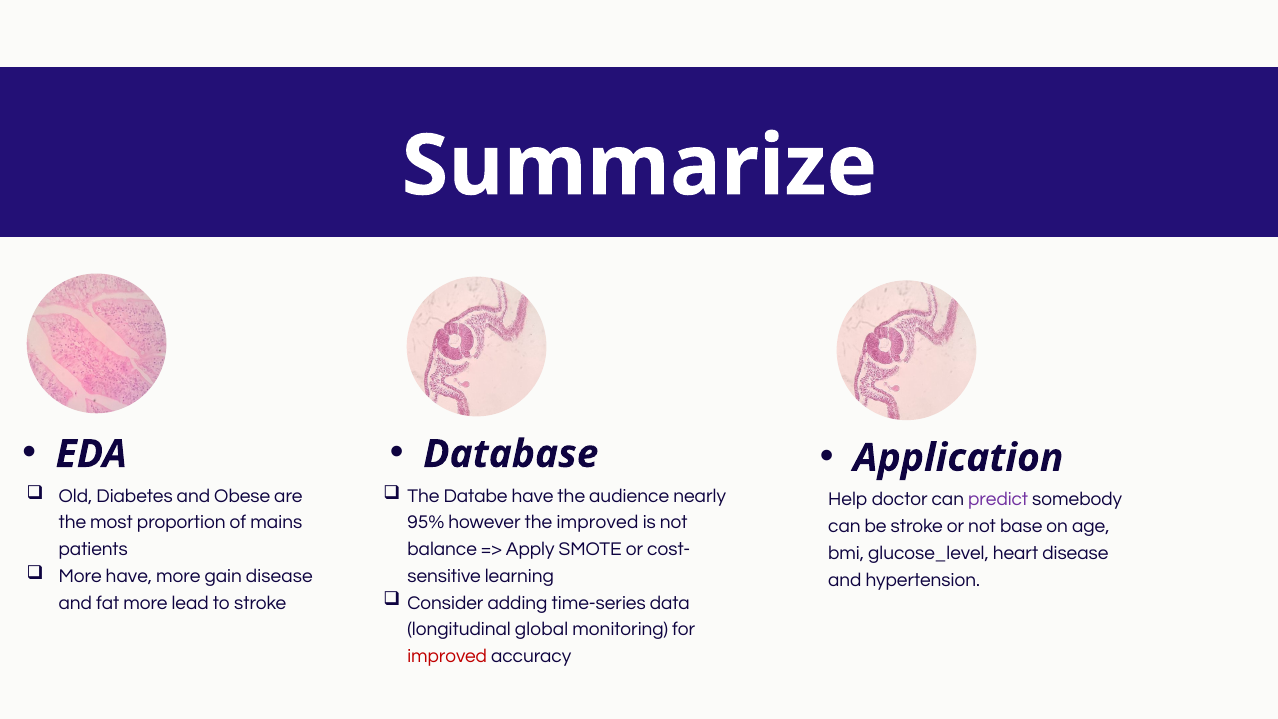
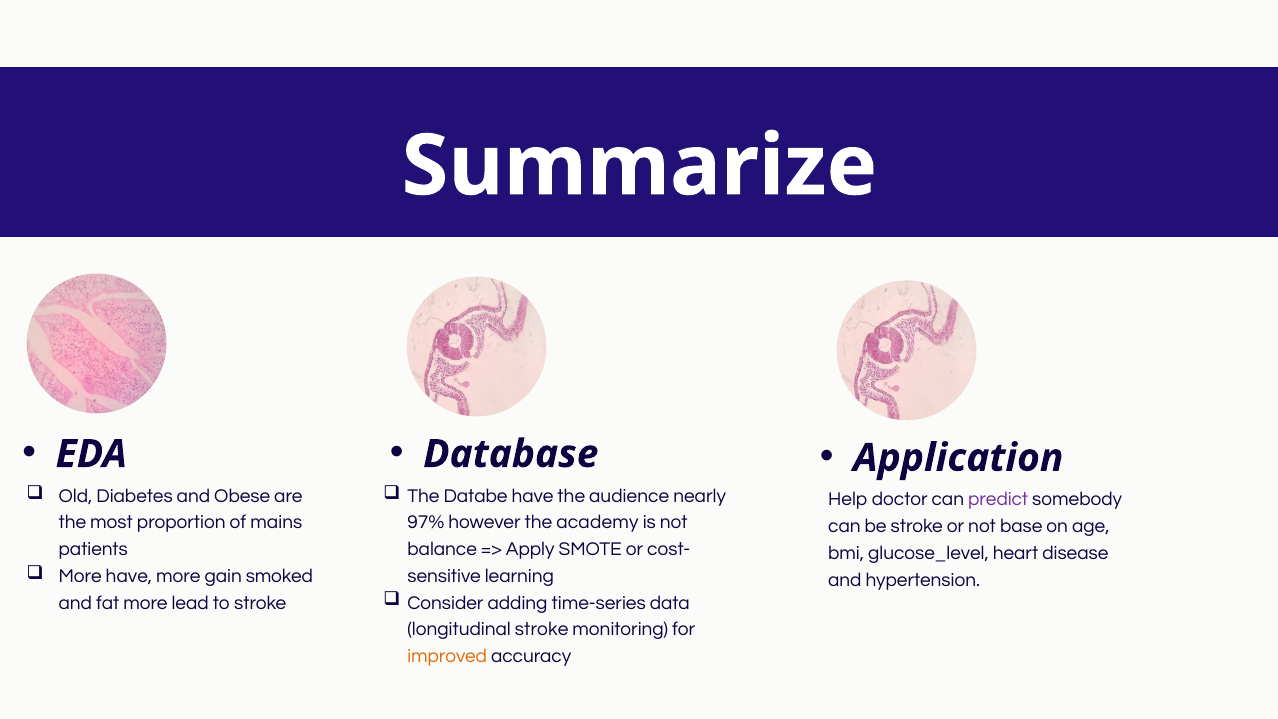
95%: 95% -> 97% (426, 523)
the improved: improved -> academy (597, 523)
gain disease: disease -> smoked (279, 576)
longitudinal global: global -> stroke (542, 629)
improved colour: red -> orange (447, 656)
